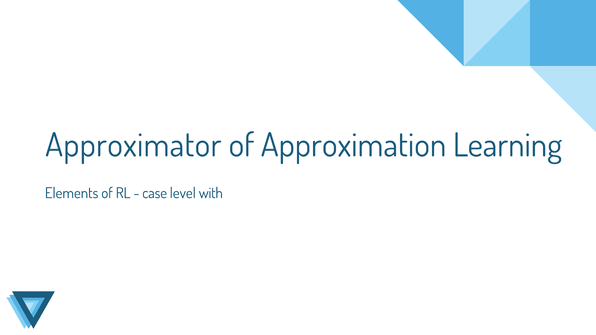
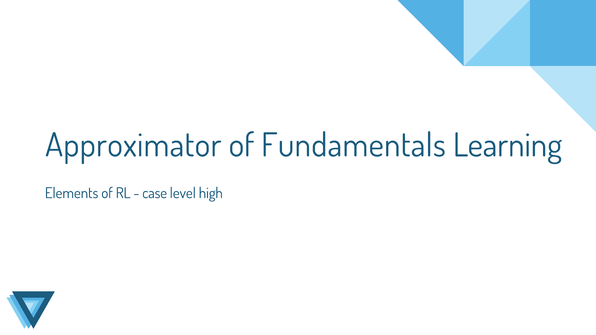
Approximation: Approximation -> Fundamentals (353, 146)
with: with -> high (211, 193)
